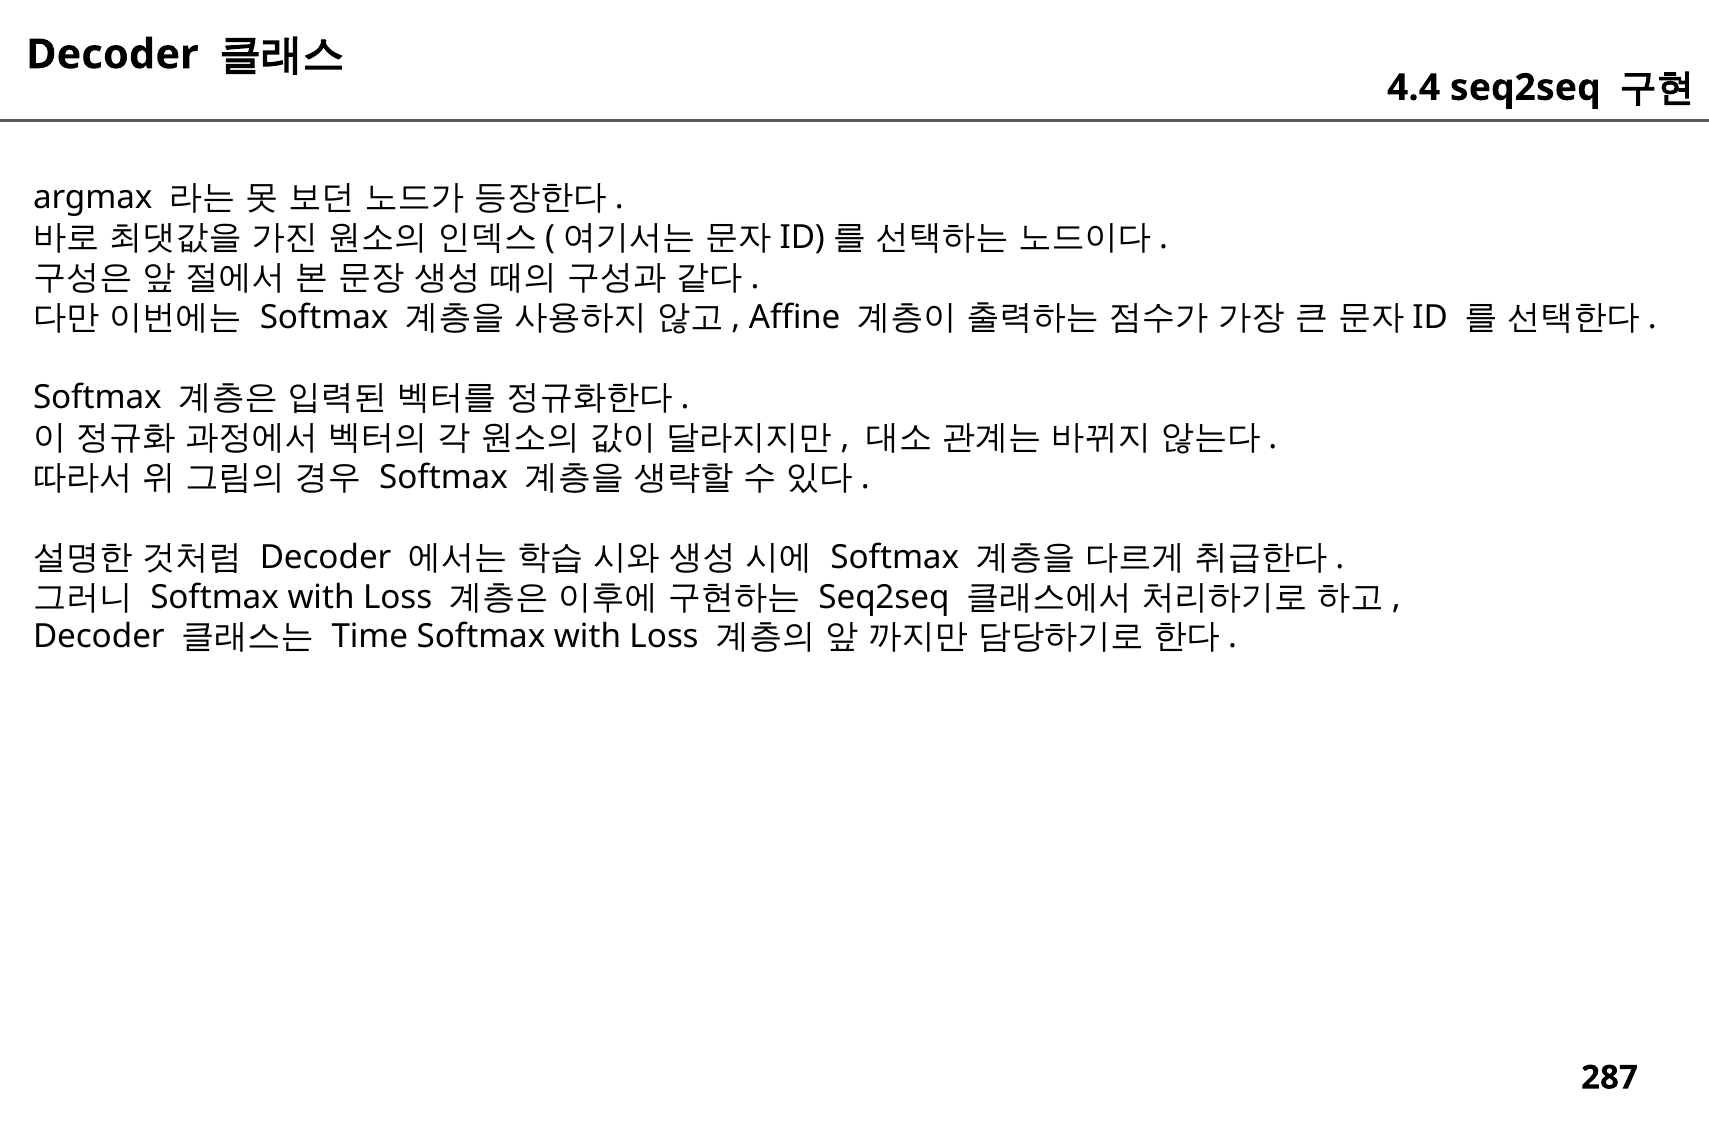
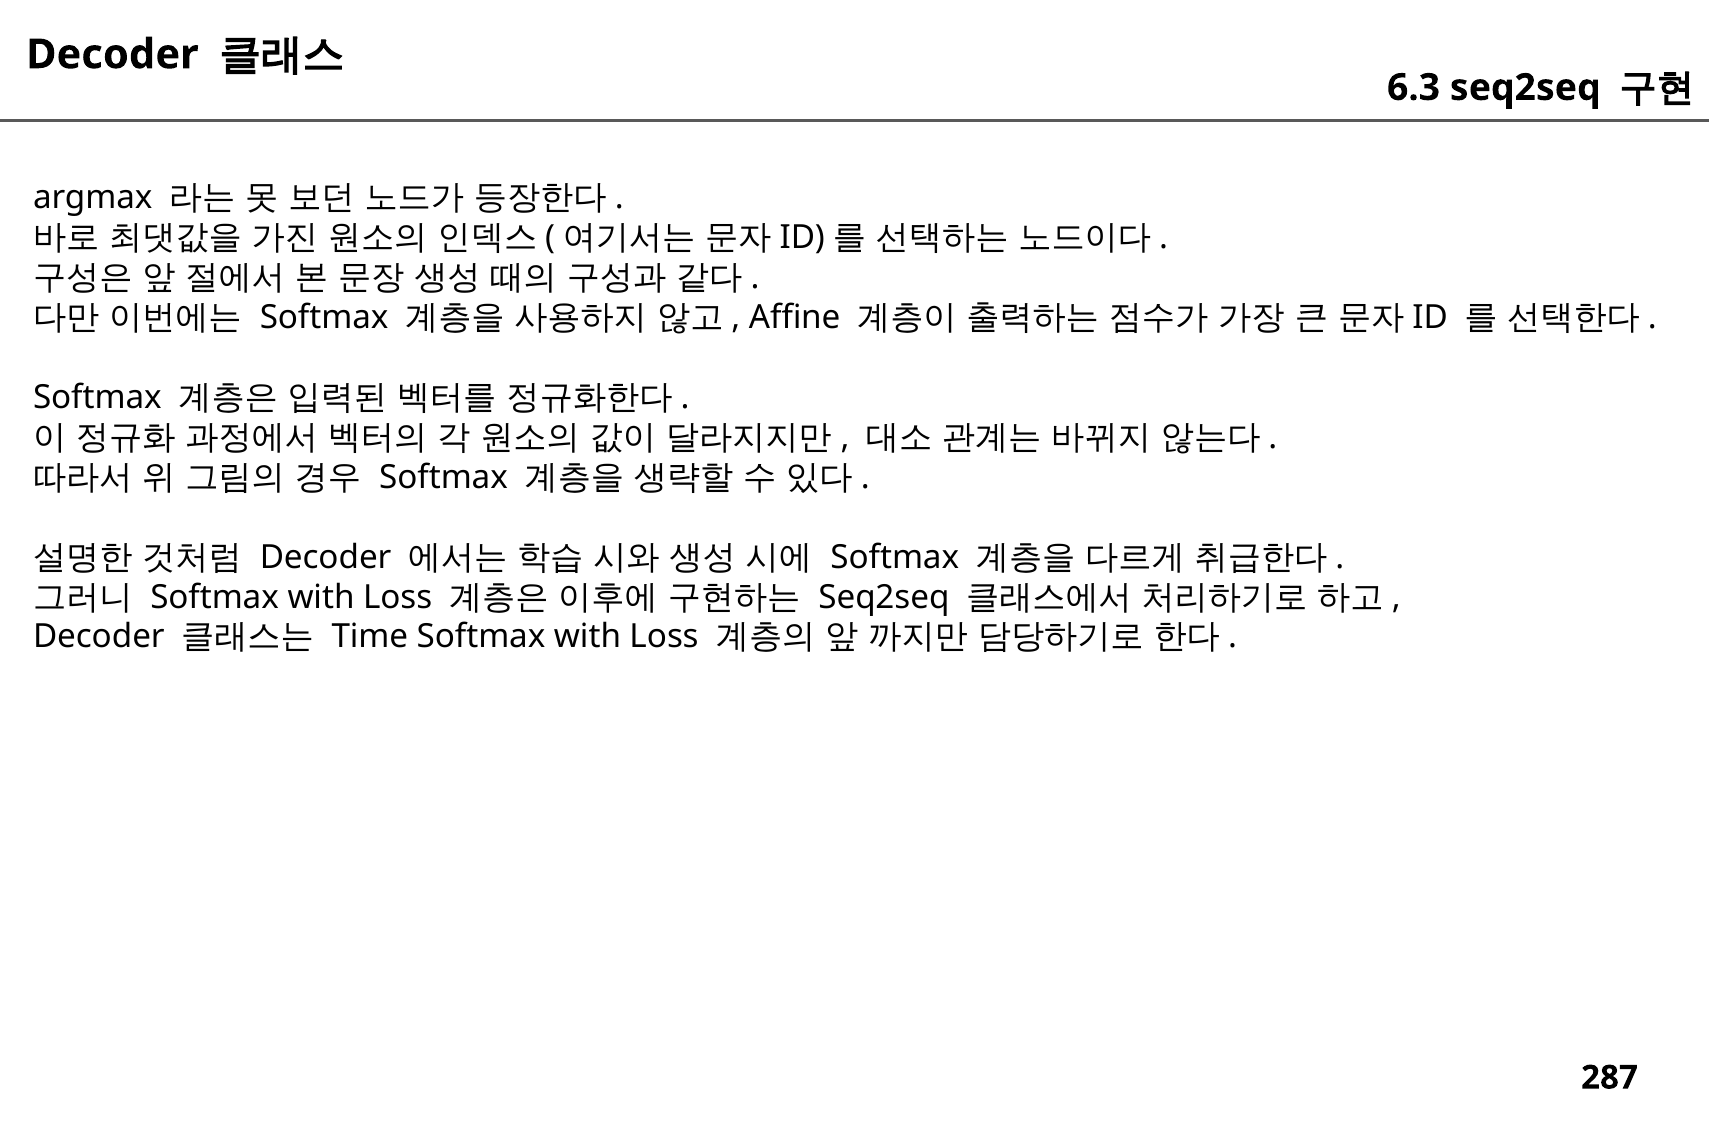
4.4: 4.4 -> 6.3 (1414, 88)
